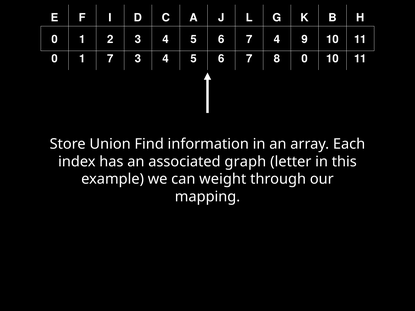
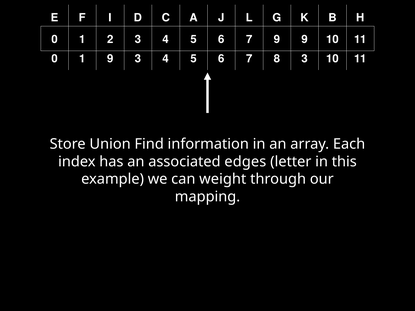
7 4: 4 -> 9 (277, 39)
1 7: 7 -> 9 (110, 59)
8 0: 0 -> 3 (305, 59)
graph: graph -> edges (245, 162)
